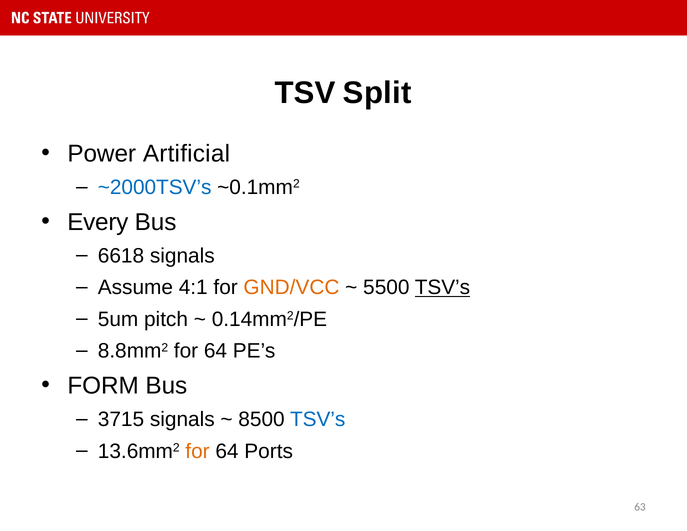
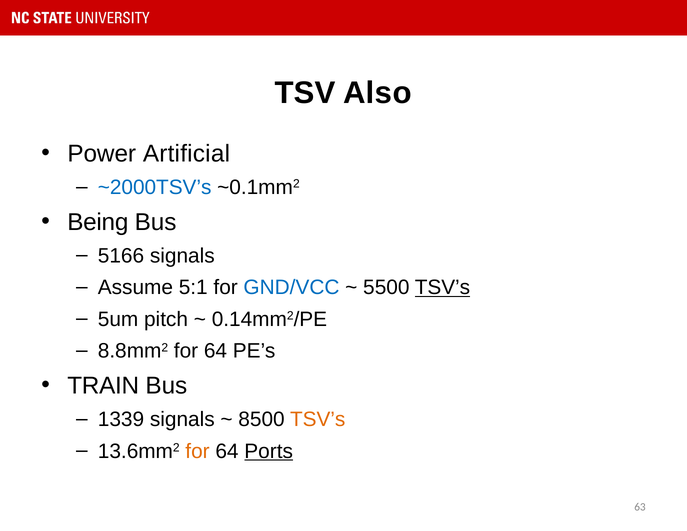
Split: Split -> Also (377, 93)
Every: Every -> Being (98, 222)
6618: 6618 -> 5166 (121, 256)
4:1: 4:1 -> 5:1 (193, 287)
GND/VCC colour: orange -> blue (291, 287)
FORM: FORM -> TRAIN (103, 386)
3715: 3715 -> 1339 (121, 419)
TSV’s colour: blue -> orange (318, 419)
Ports underline: none -> present (269, 451)
